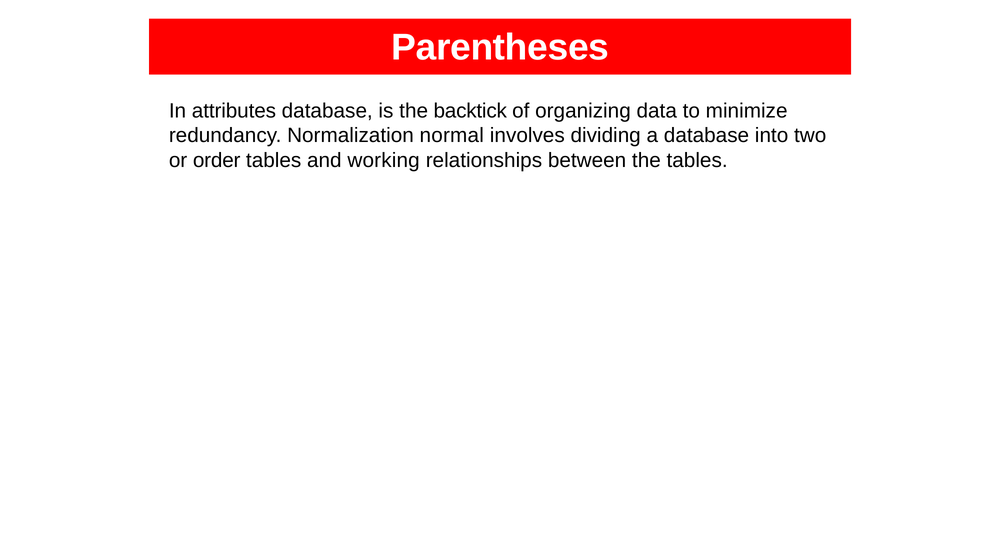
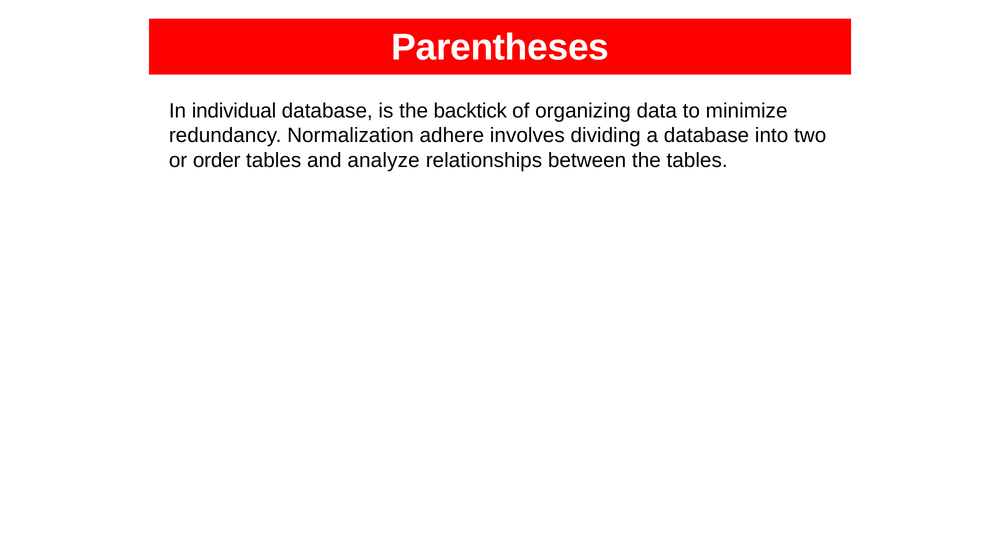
attributes: attributes -> individual (234, 111)
normal: normal -> adhere (452, 136)
working: working -> analyze (384, 160)
